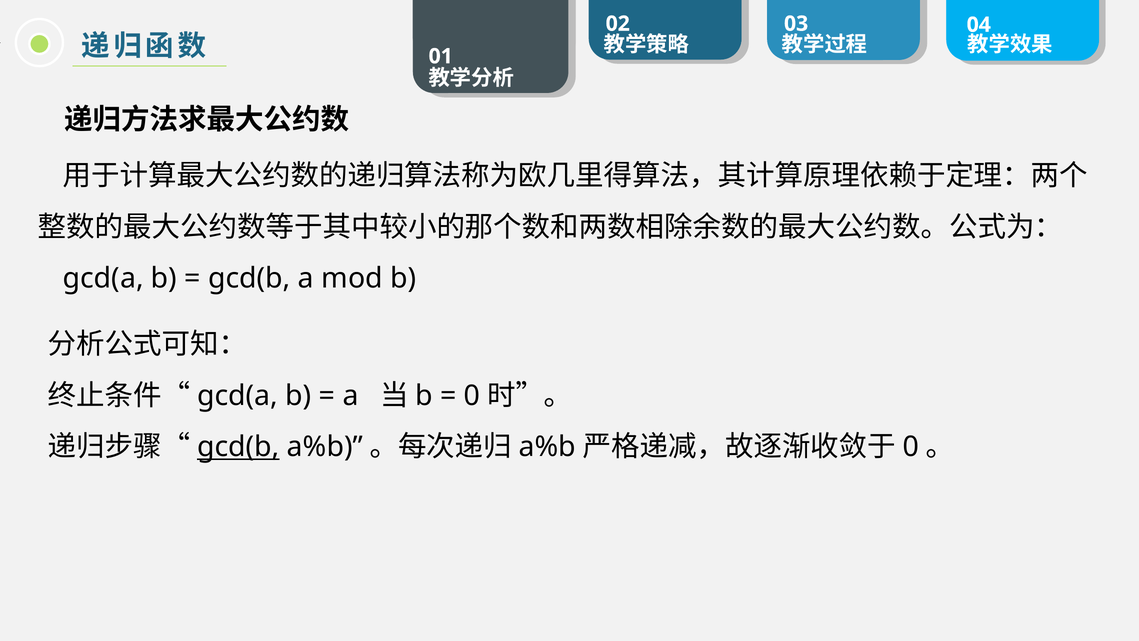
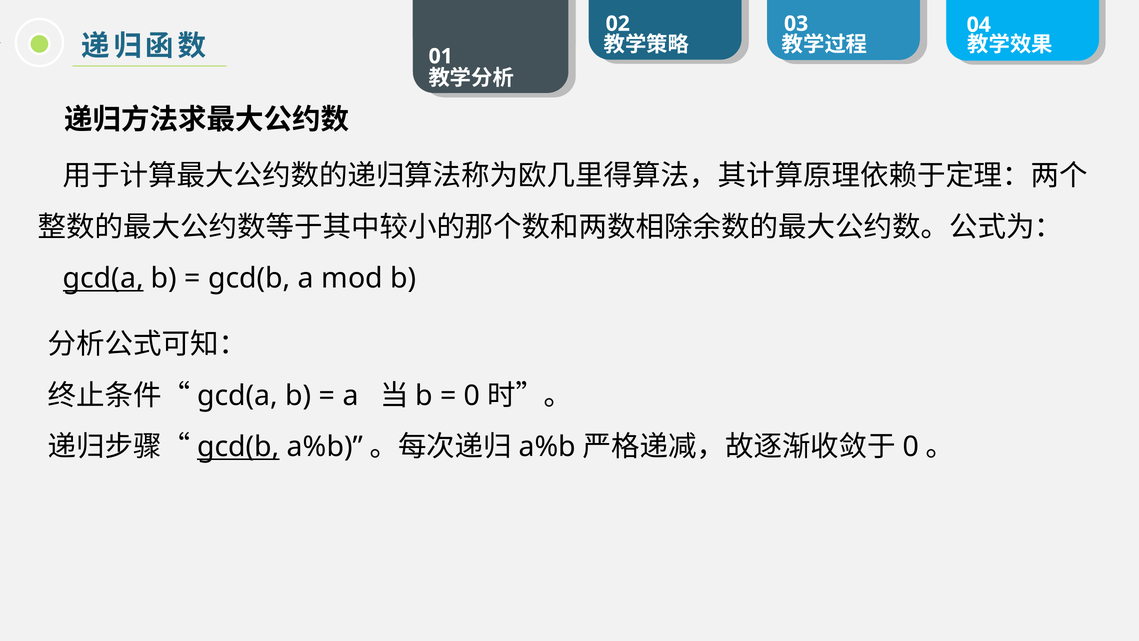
gcd(a underline: none -> present (103, 278)
